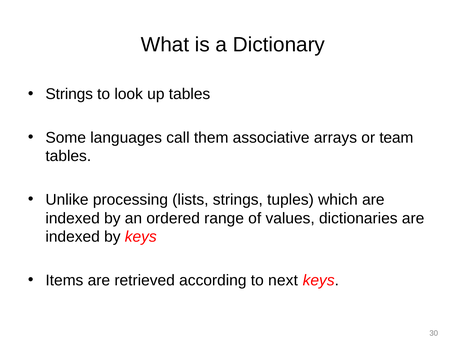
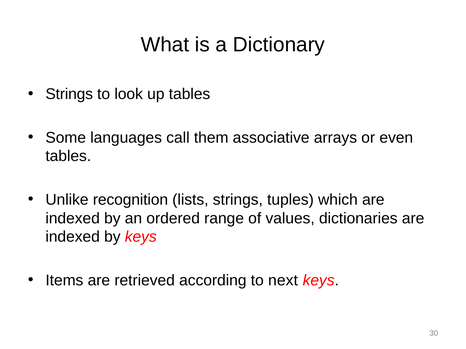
team: team -> even (396, 138)
processing: processing -> recognition (130, 200)
